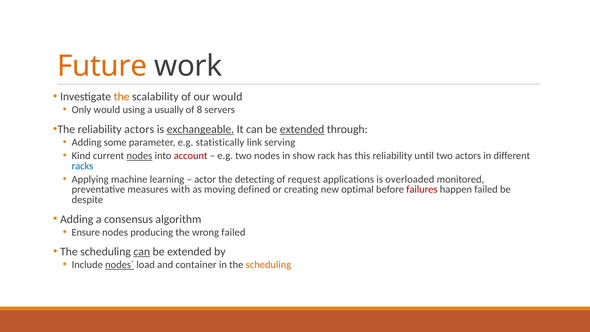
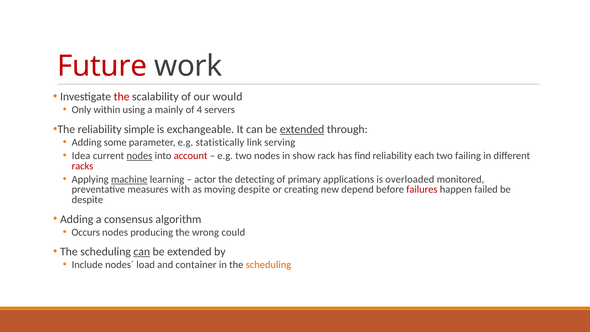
Future colour: orange -> red (102, 66)
the colour: orange -> red (122, 97)
Only would: would -> within (107, 110)
usually: usually -> mainly (169, 110)
8: 8 -> 4 (199, 110)
reliability actors: actors -> simple (139, 129)
exchangeable underline: present -> none (200, 129)
Kind: Kind -> Idea (81, 156)
this: this -> find (362, 156)
until: until -> each (424, 156)
two actors: actors -> failing (468, 156)
racks colour: blue -> red (82, 166)
machine underline: none -> present (129, 179)
request: request -> primary (304, 179)
moving defined: defined -> despite (254, 189)
optimal: optimal -> depend (358, 189)
Ensure: Ensure -> Occurs (86, 232)
wrong failed: failed -> could (233, 232)
nodes´ underline: present -> none (120, 265)
